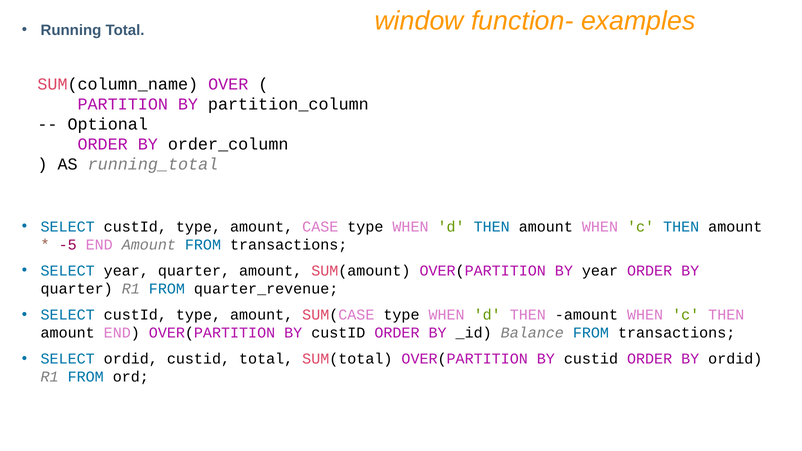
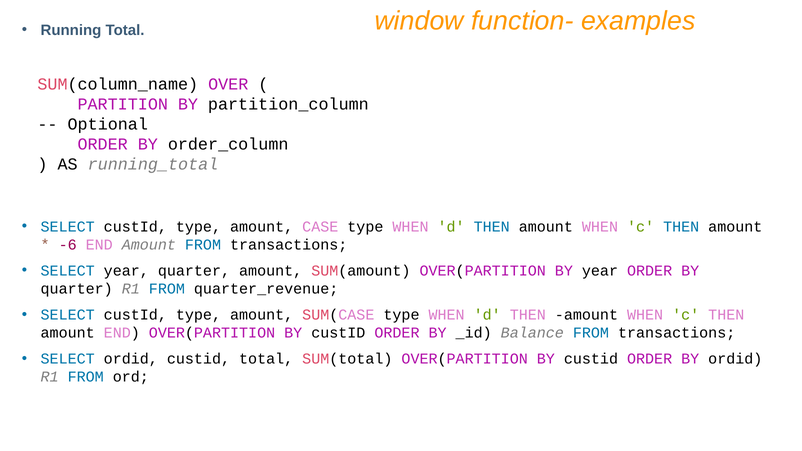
-5: -5 -> -6 (68, 245)
